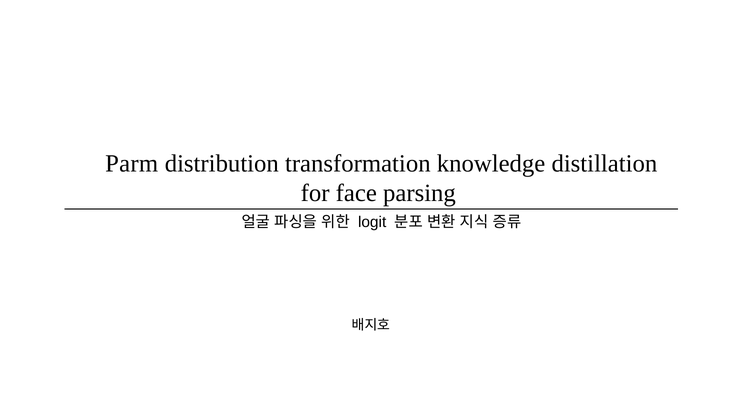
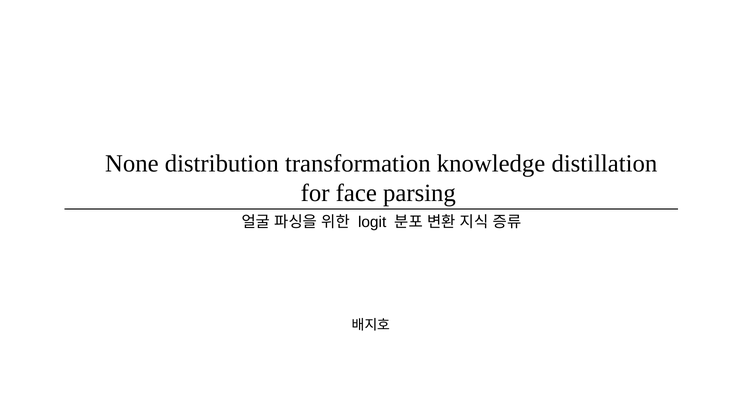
Parm: Parm -> None (132, 163)
